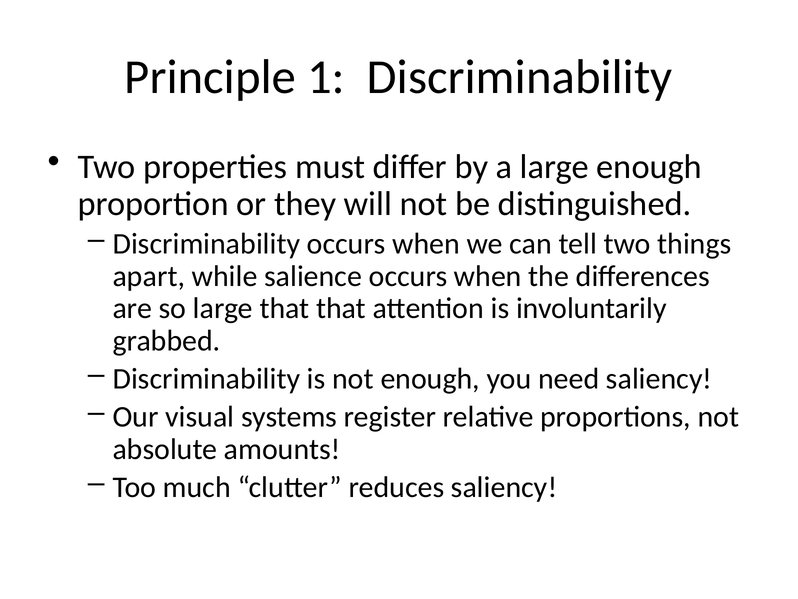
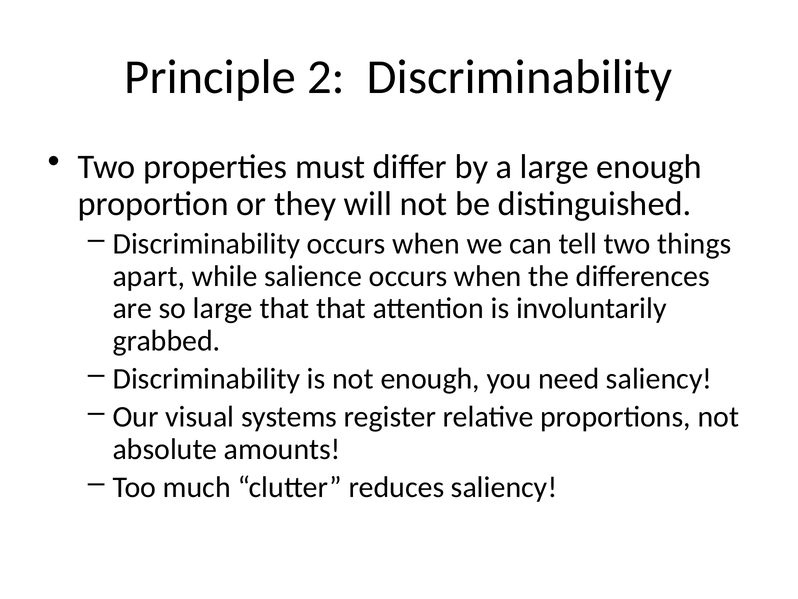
1: 1 -> 2 (326, 77)
